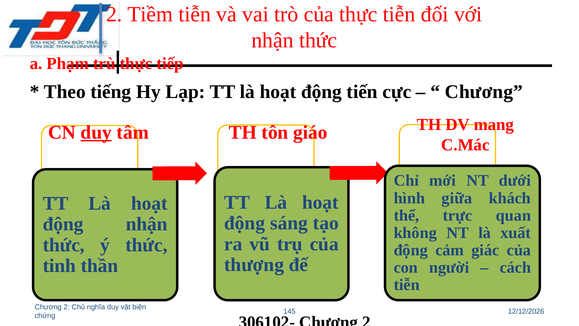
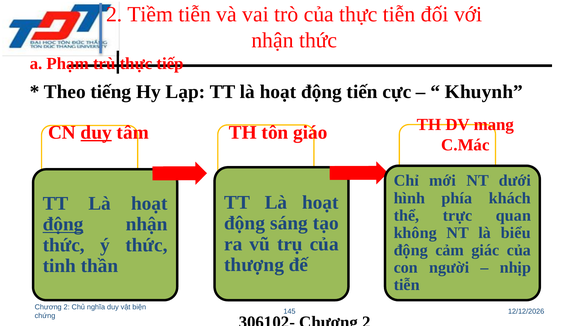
Chương: Chương -> Khuynh (484, 92)
giữa: giữa -> phía (457, 198)
động underline: none -> present (63, 224)
xuất: xuất -> biểu (516, 233)
cách: cách -> nhịp (515, 267)
